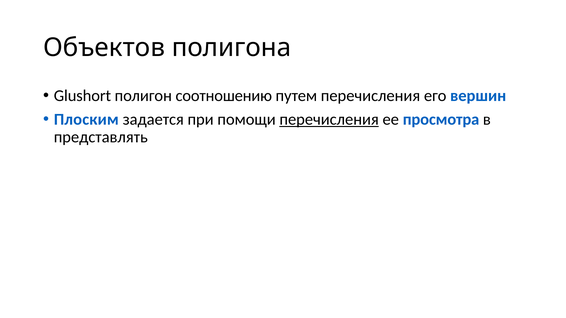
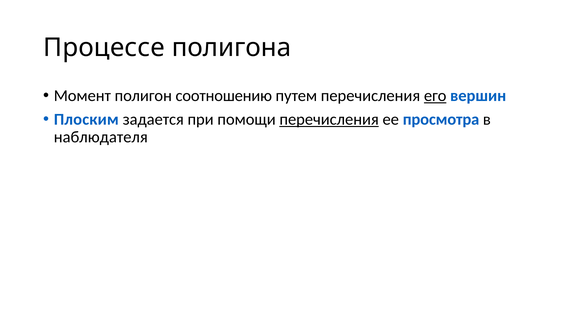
Объектов: Объектов -> Процессе (104, 48)
Glushort: Glushort -> Момент (82, 96)
его underline: none -> present (435, 96)
представлять: представлять -> наблюдателя (101, 137)
